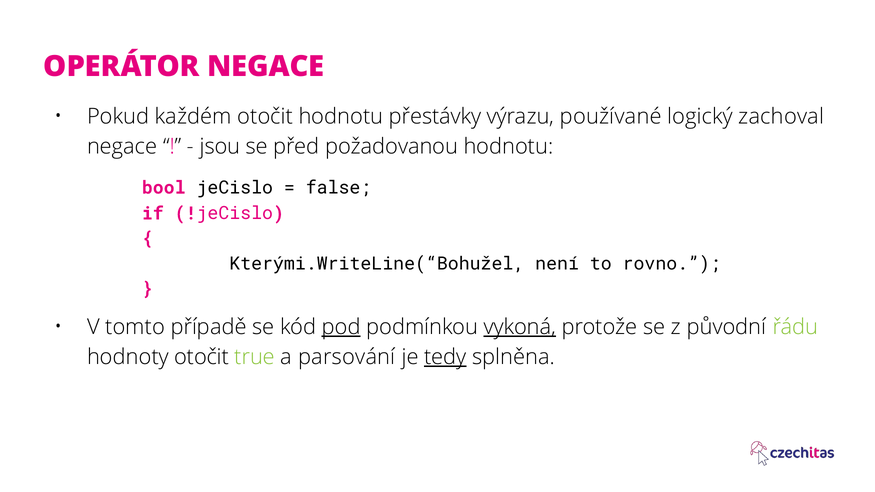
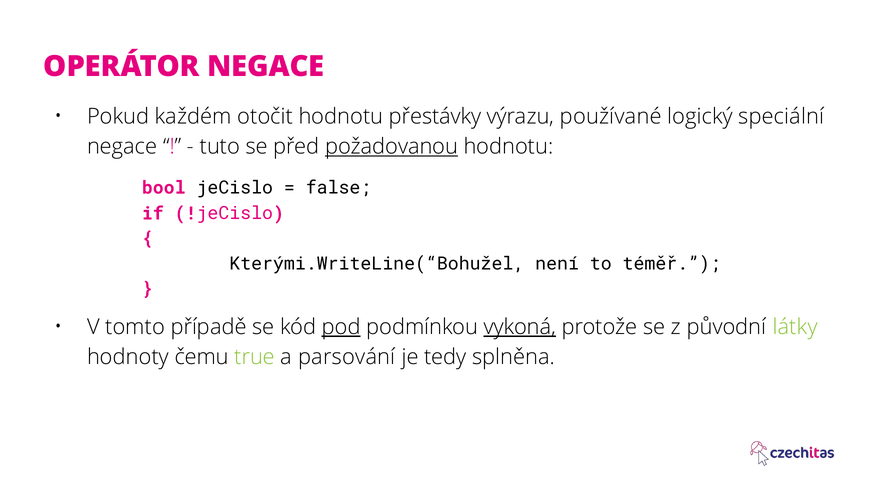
zachoval: zachoval -> speciální (781, 116)
jsou: jsou -> tuto (220, 147)
požadovanou underline: none -> present (392, 147)
rovno: rovno -> téměř (672, 264)
řádu: řádu -> látky (795, 327)
hodnoty otočit: otočit -> čemu (202, 357)
tedy underline: present -> none (445, 357)
